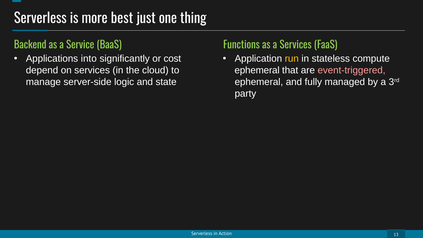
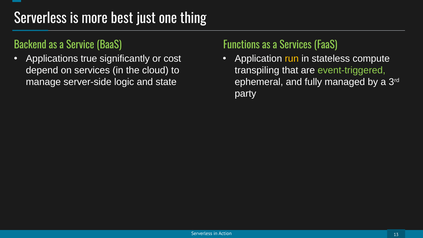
into: into -> true (89, 59)
ephemeral: ephemeral -> transpiling (257, 70)
event-triggered colour: pink -> light green (352, 70)
